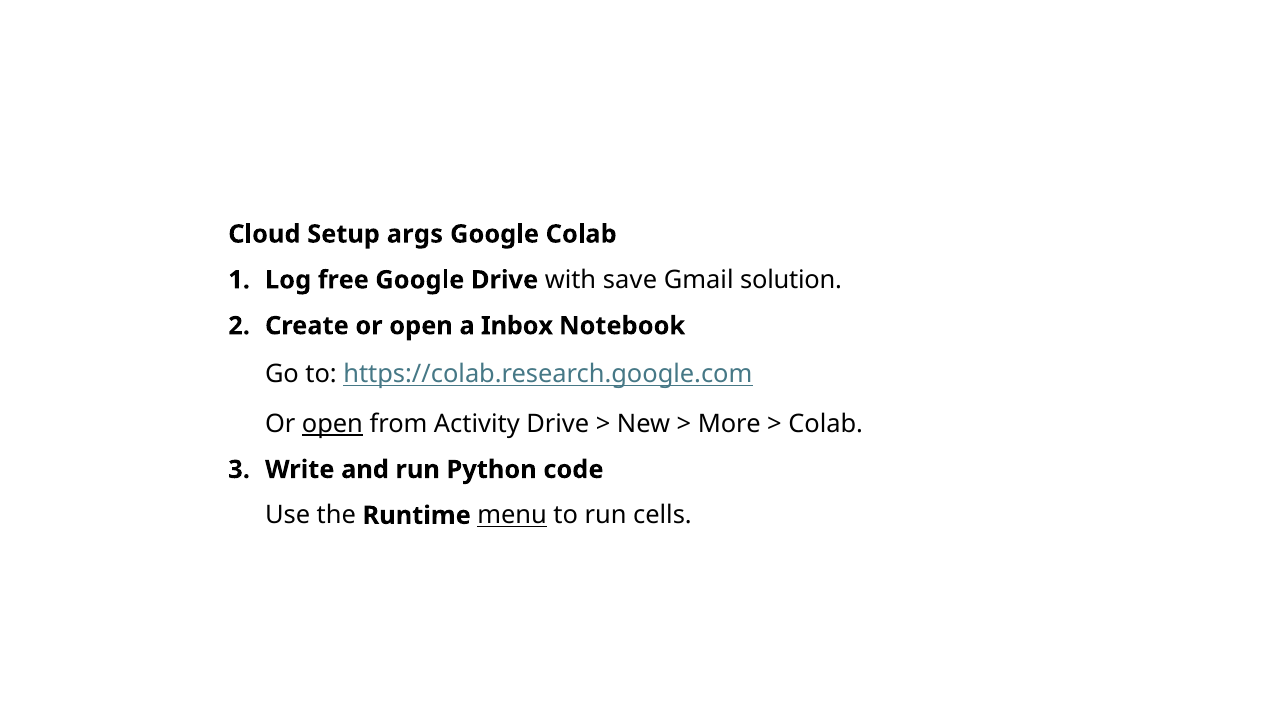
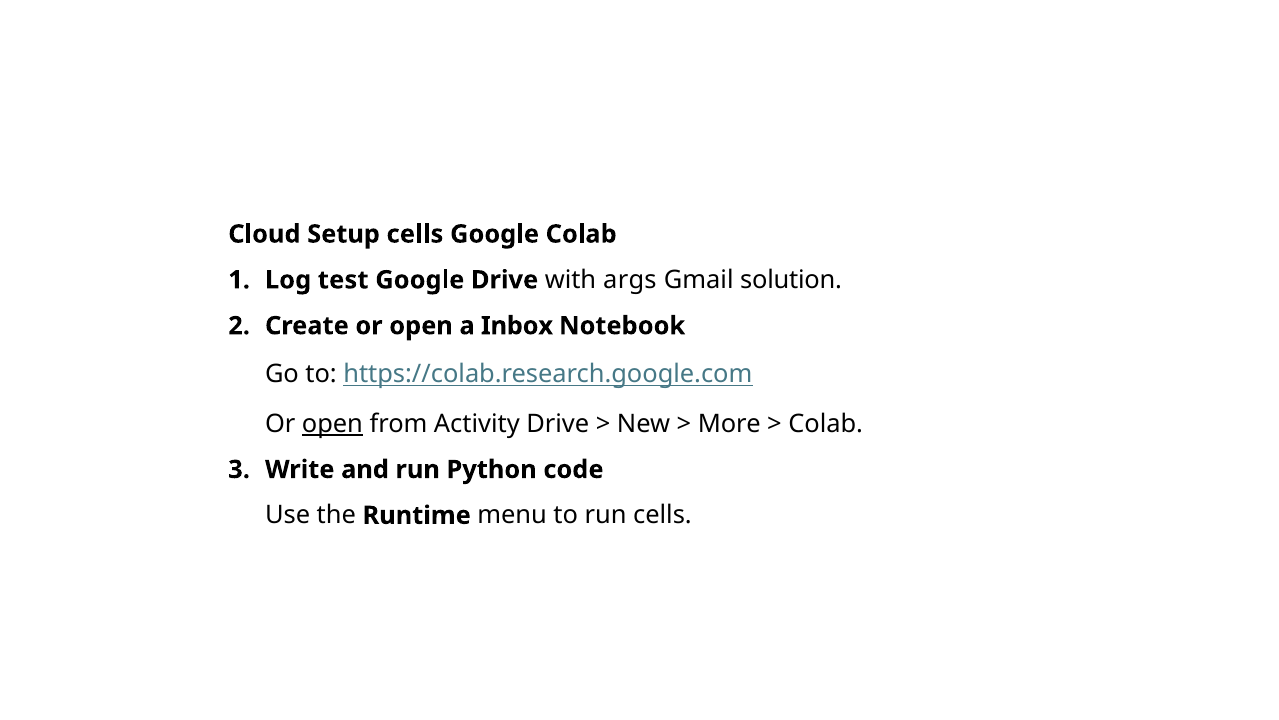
Setup args: args -> cells (415, 234)
free: free -> test (343, 280)
save: save -> args (630, 280)
menu underline: present -> none (512, 515)
